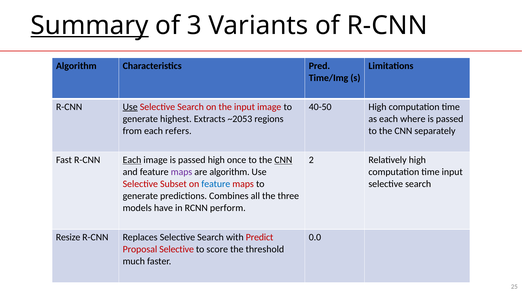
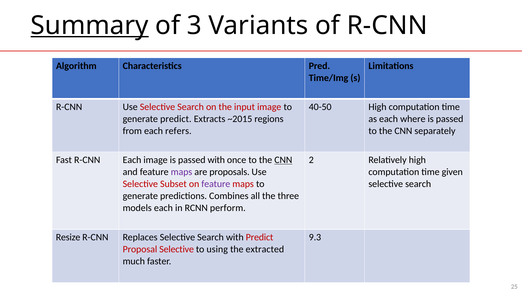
Use underline: present -> none (130, 107)
generate highest: highest -> predict (176, 119)
~2053: ~2053 -> ~2015 (240, 119)
Each underline: present -> none (132, 160)
passed high: high -> with (216, 160)
are algorithm: algorithm -> proposals (229, 172)
time input: input -> given (452, 172)
feature colour: blue -> purple (216, 184)
models have: have -> each (163, 208)
0.0: 0.0 -> 9.3 (315, 237)
score: score -> using (217, 249)
threshold: threshold -> extracted (265, 249)
